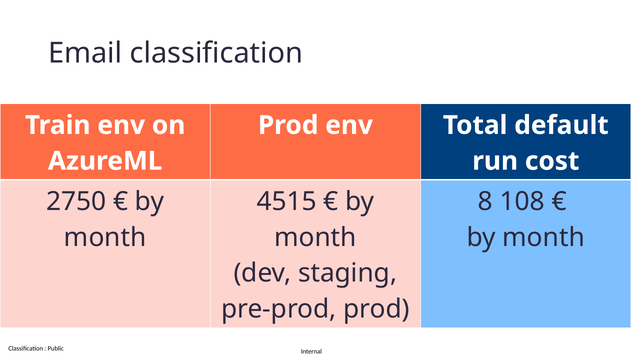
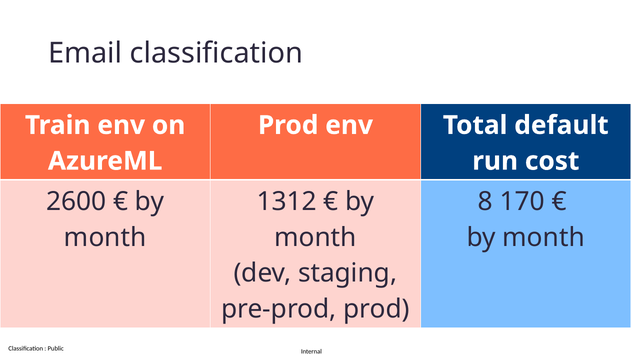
2750: 2750 -> 2600 (76, 202)
4515: 4515 -> 1312 (287, 202)
108: 108 -> 170 (522, 202)
